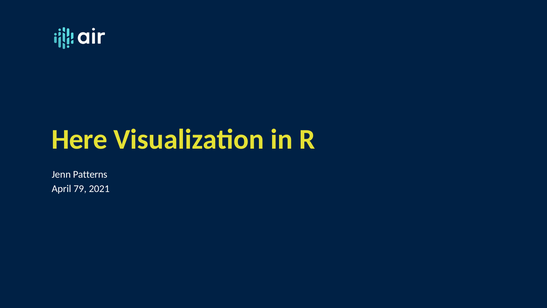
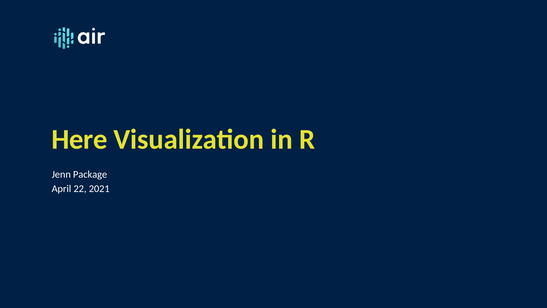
Patterns: Patterns -> Package (90, 174)
79: 79 -> 22 (80, 189)
